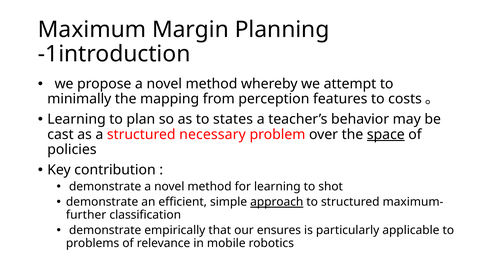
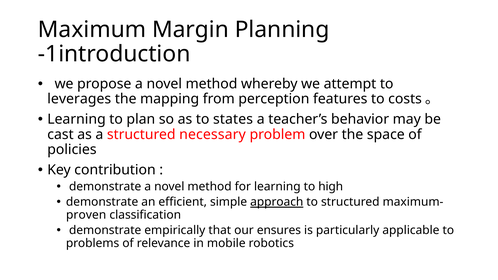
minimally: minimally -> leverages (79, 99)
space underline: present -> none (386, 135)
shot: shot -> high (331, 187)
further: further -> proven (86, 215)
